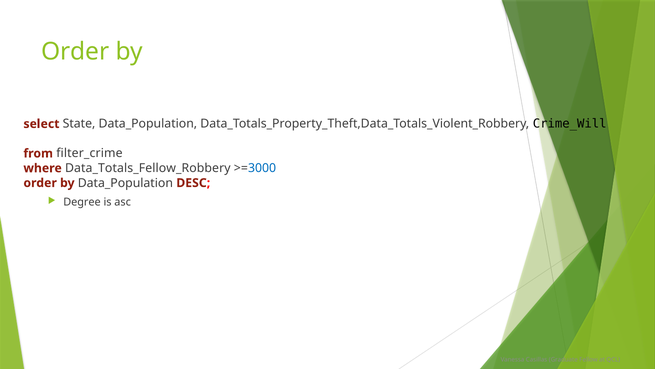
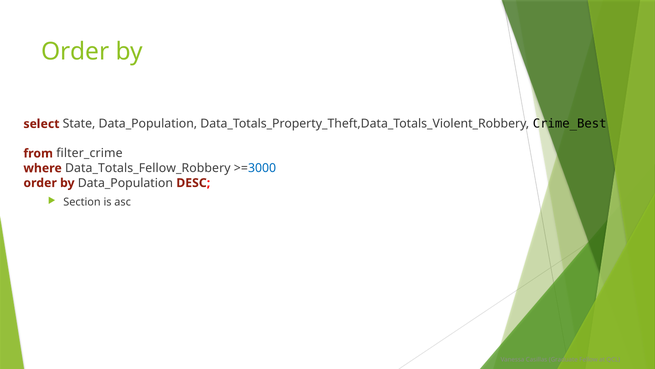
Crime_Will: Crime_Will -> Crime_Best (570, 124)
Degree: Degree -> Section (82, 202)
